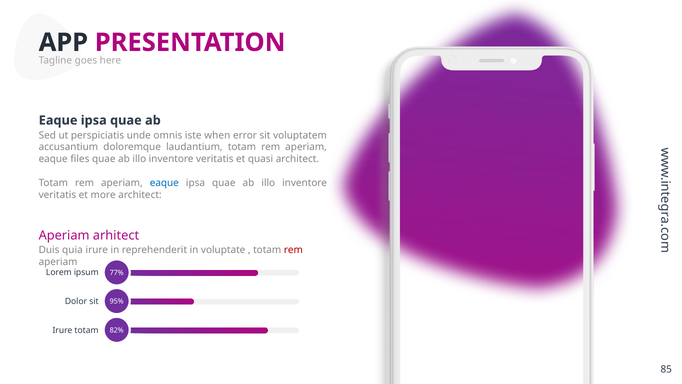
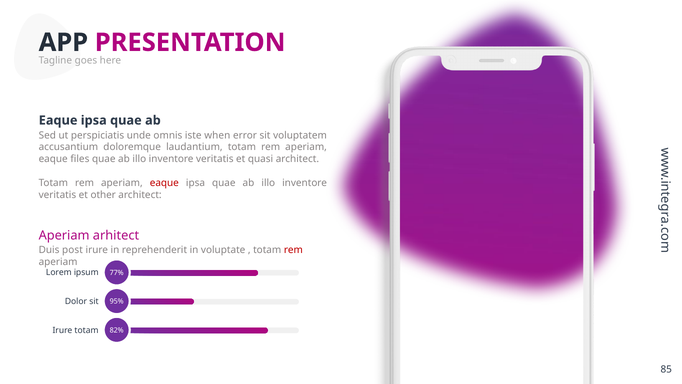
eaque colour: blue -> red (164, 183)
more: more -> other (103, 195)
quia: quia -> post (72, 250)
